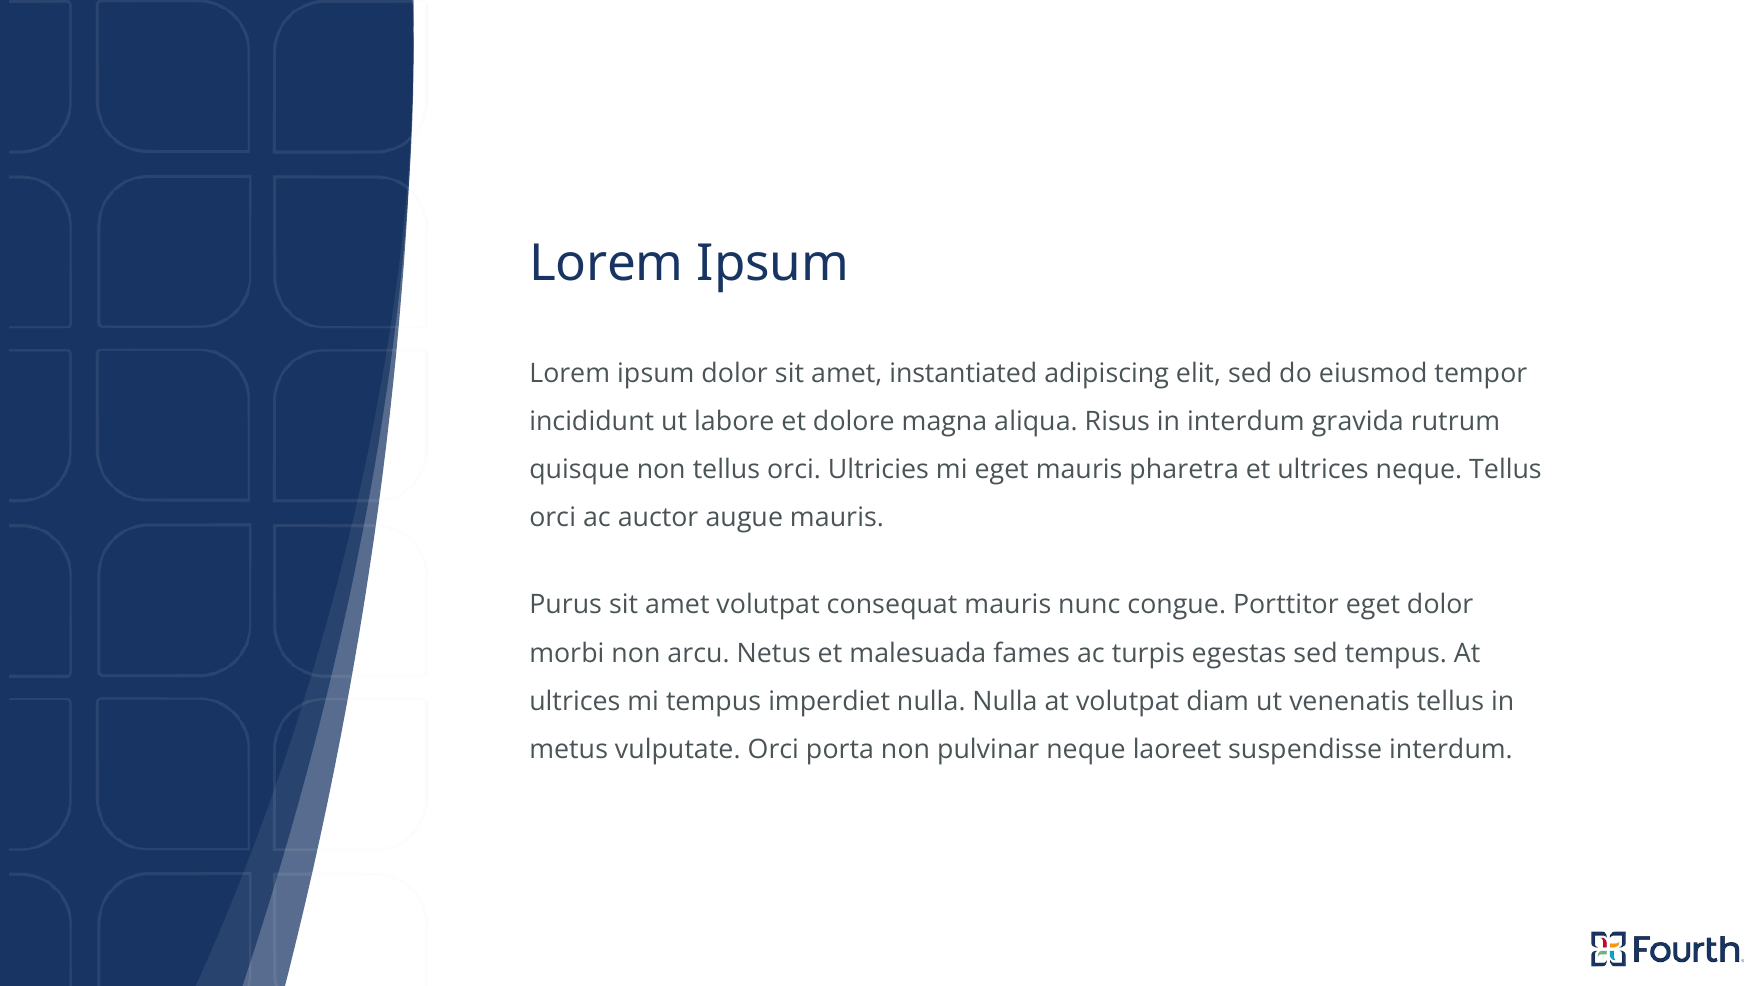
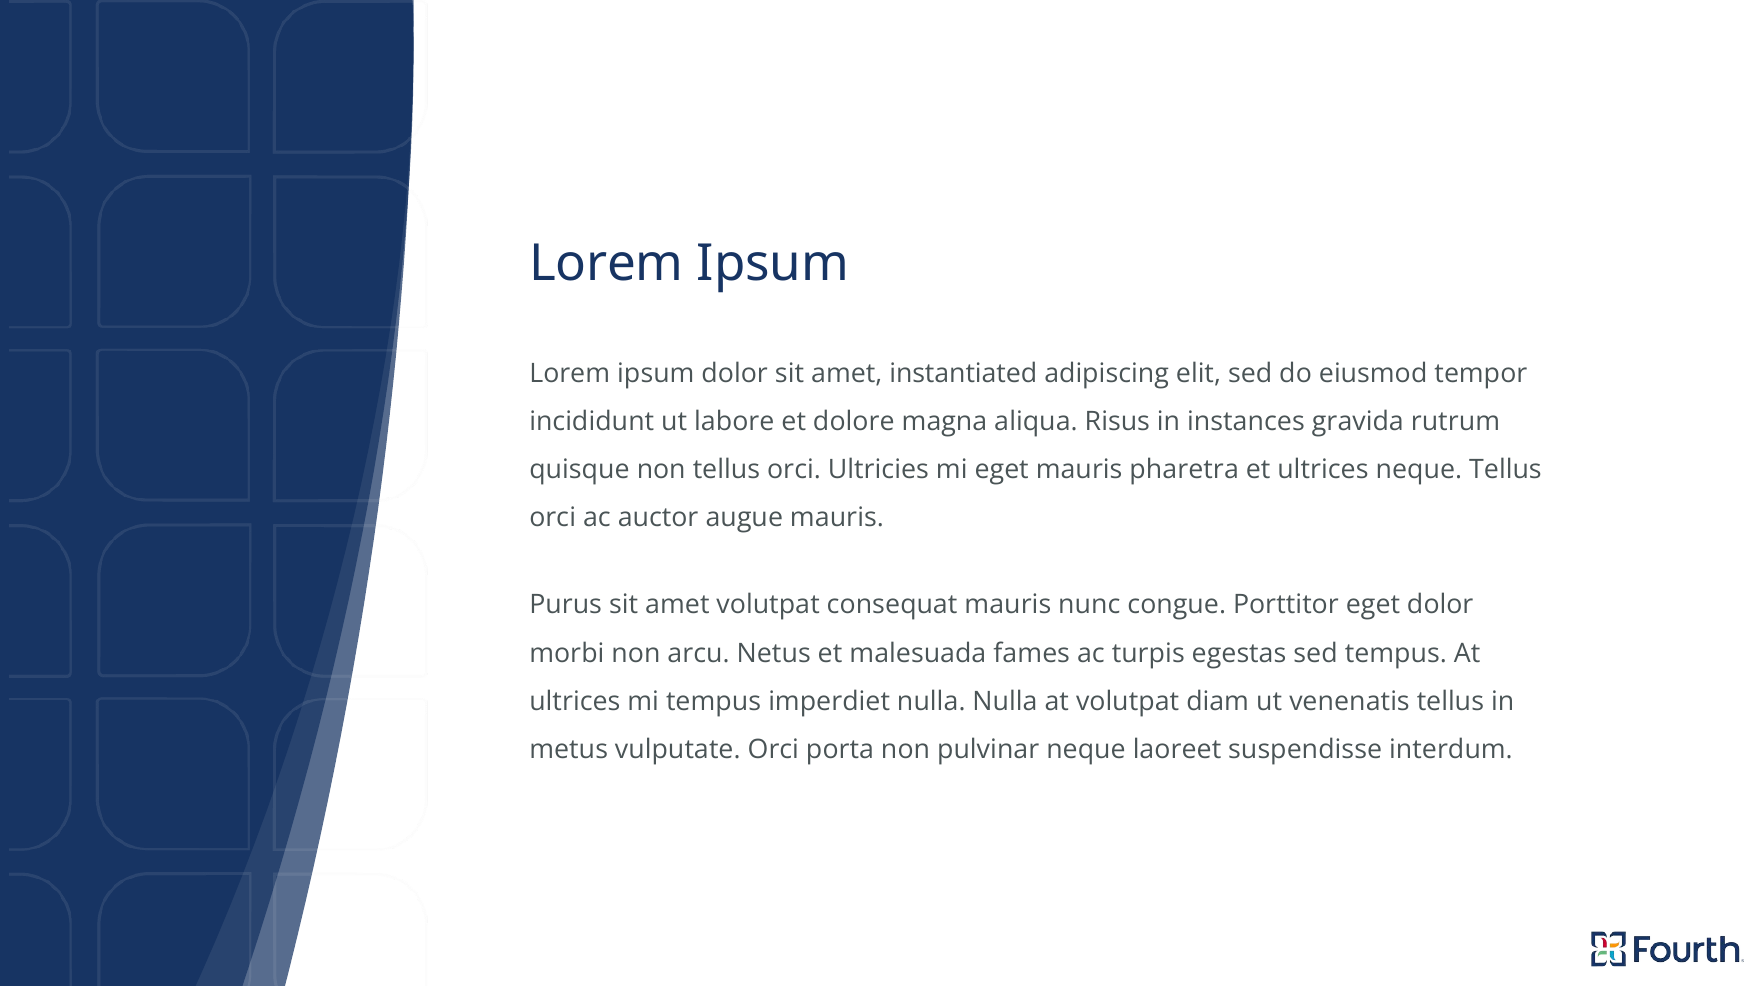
in interdum: interdum -> instances (1246, 421)
